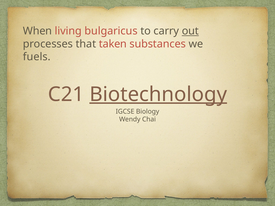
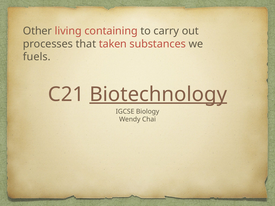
When: When -> Other (37, 31)
bulgaricus: bulgaricus -> containing (111, 31)
out underline: present -> none (190, 31)
